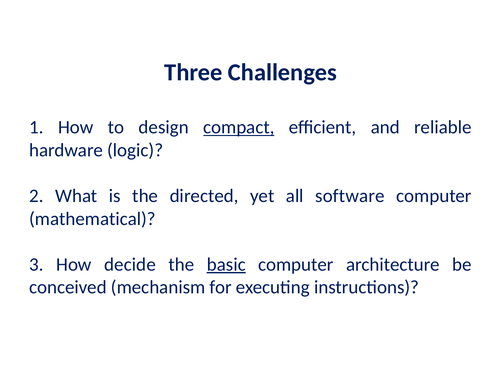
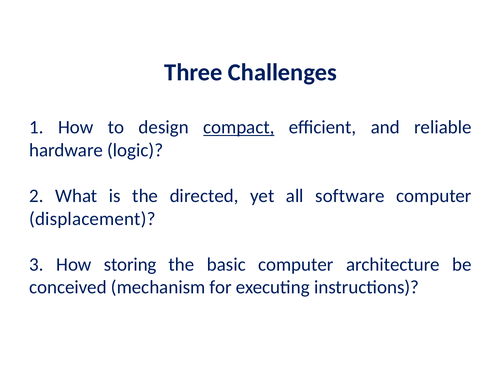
mathematical: mathematical -> displacement (92, 219)
decide: decide -> storing (130, 264)
basic underline: present -> none (226, 264)
